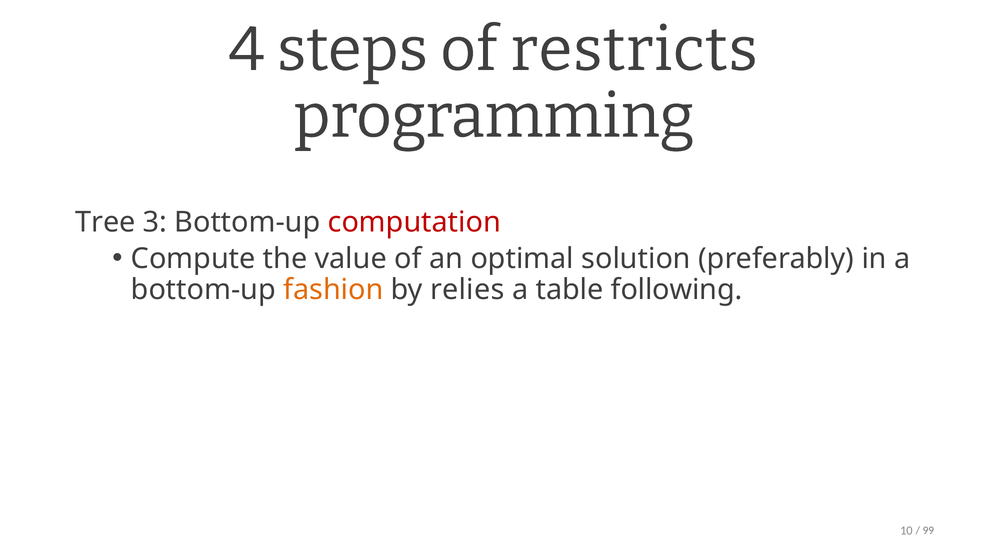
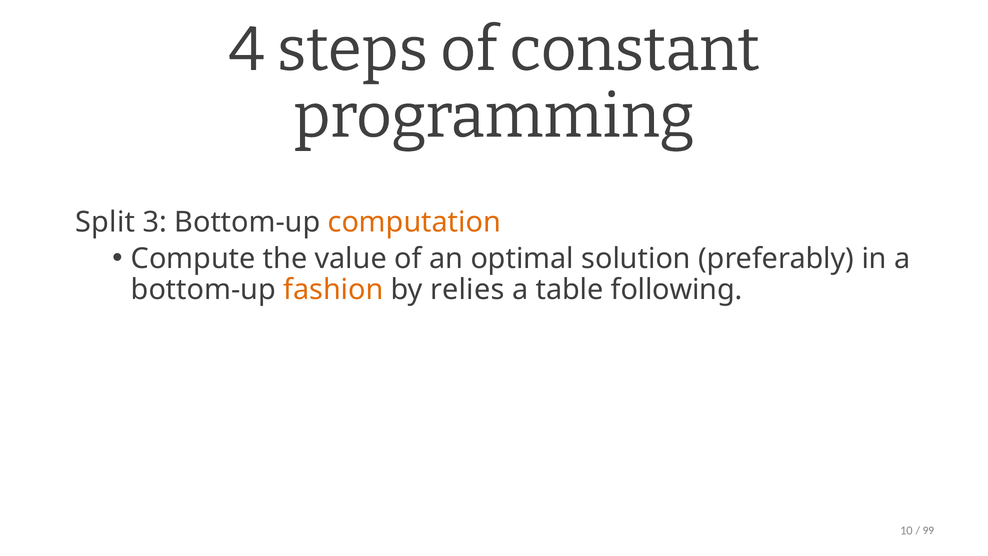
restricts: restricts -> constant (635, 50)
Tree: Tree -> Split (105, 222)
computation colour: red -> orange (414, 222)
